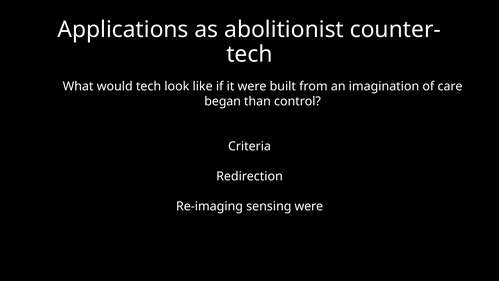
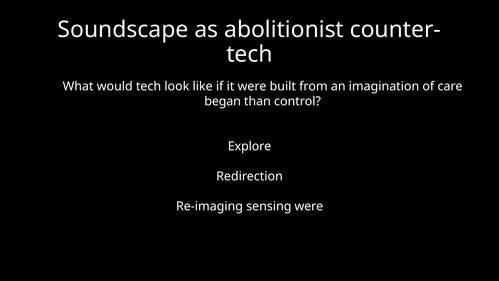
Applications: Applications -> Soundscape (123, 30)
Criteria: Criteria -> Explore (250, 146)
